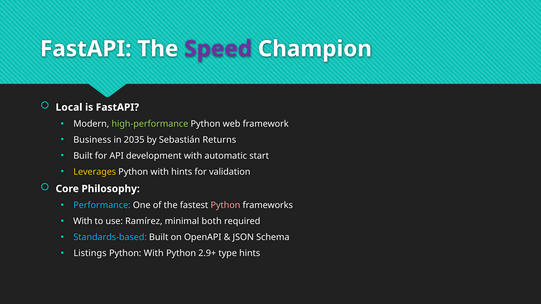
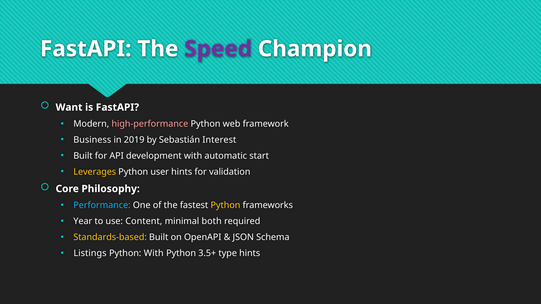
Local: Local -> Want (69, 107)
high-performance colour: light green -> pink (150, 124)
2035: 2035 -> 2019 (134, 140)
Returns: Returns -> Interest (219, 140)
with: with -> user (160, 172)
Python colour: pink -> yellow (225, 206)
With: With -> Year (83, 222)
Ramírez: Ramírez -> Content (144, 222)
Standards-based colour: light blue -> yellow (110, 238)
2.9+: 2.9+ -> 3.5+ (207, 254)
